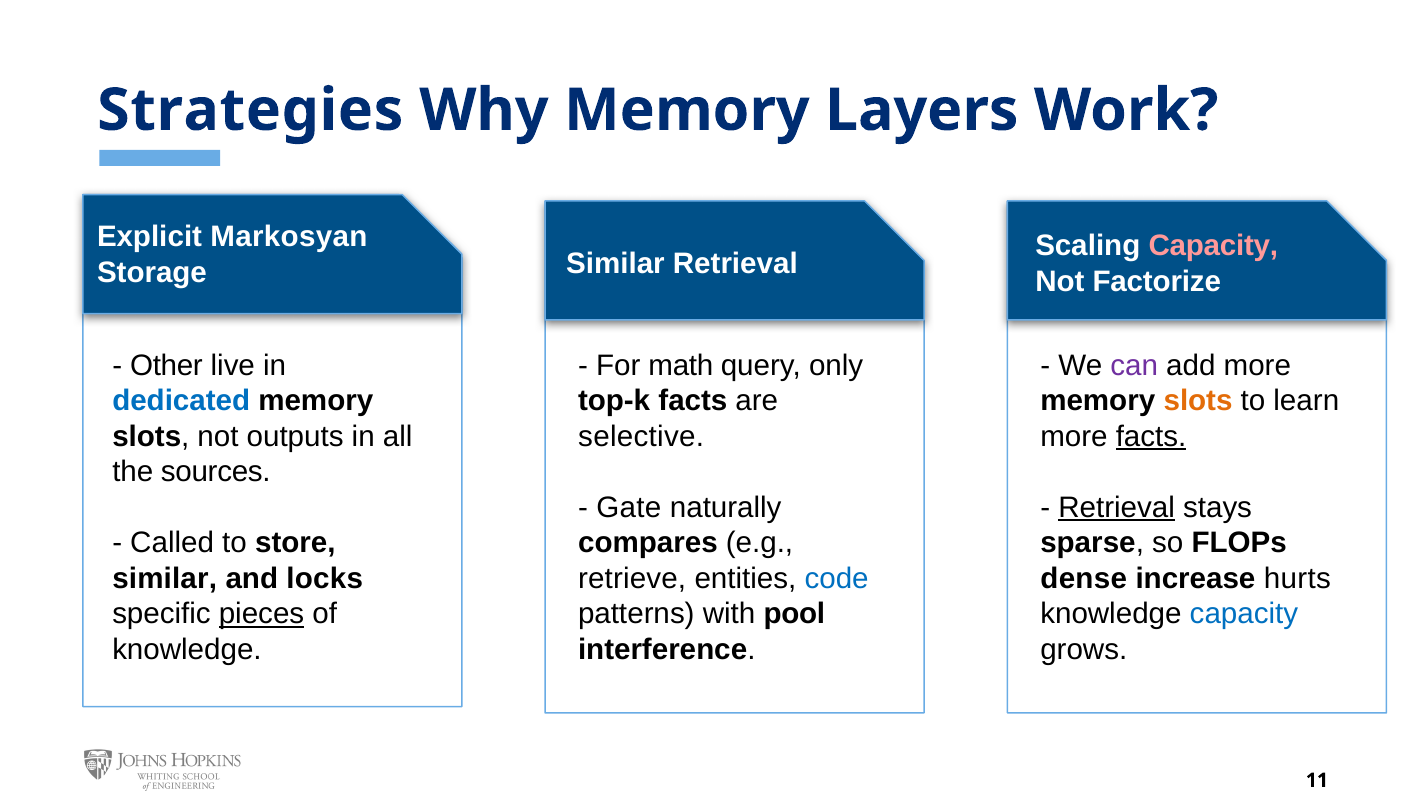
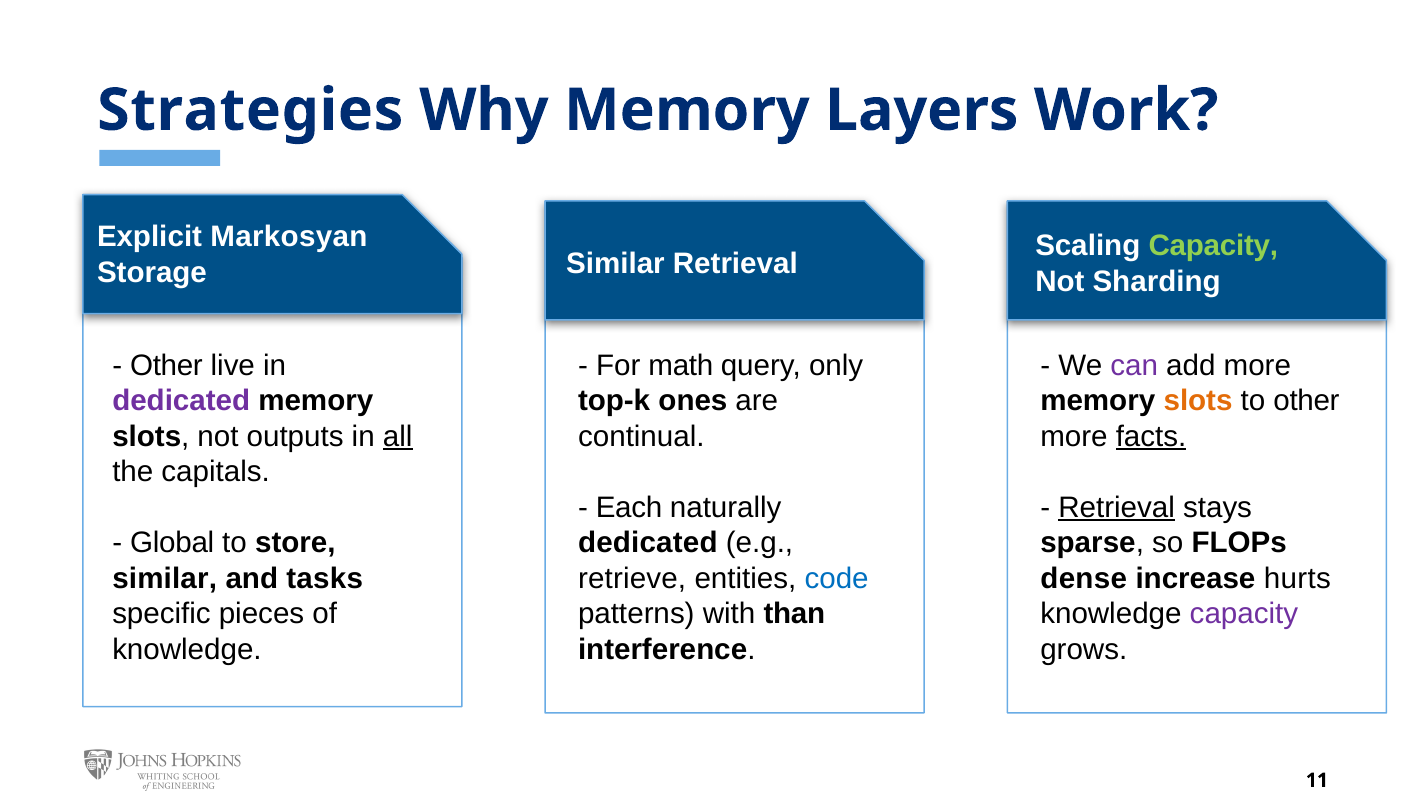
Capacity colour: pink -> light green (1213, 246)
Factorize: Factorize -> Sharding (1157, 281)
dedicated colour: blue -> purple (181, 401)
top-k facts: facts -> ones (693, 401)
to learn: learn -> other (1306, 401)
all underline: none -> present (398, 436)
selective: selective -> continual (641, 436)
sources: sources -> capitals (216, 472)
Gate: Gate -> Each (629, 507)
Called: Called -> Global (172, 543)
compares: compares -> dedicated (648, 543)
locks: locks -> tasks (325, 578)
pieces underline: present -> none (262, 614)
pool: pool -> than (794, 614)
capacity colour: blue -> purple (1244, 614)
